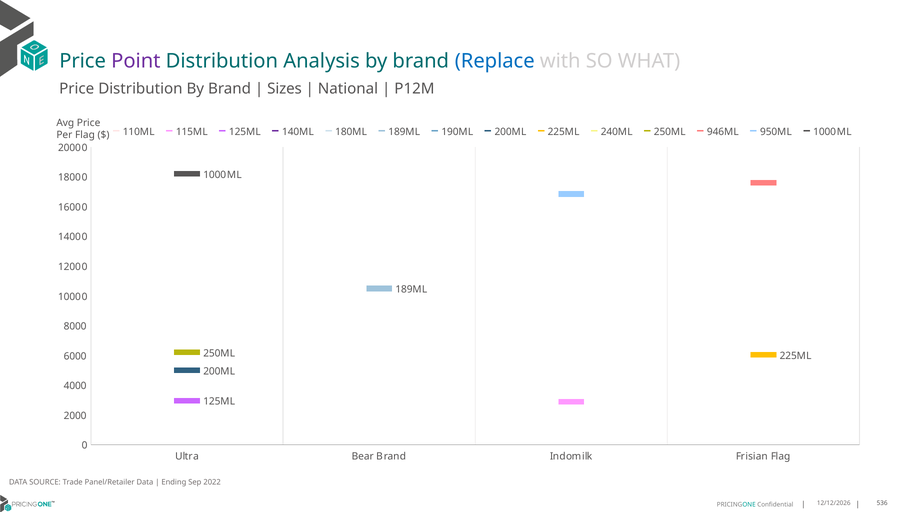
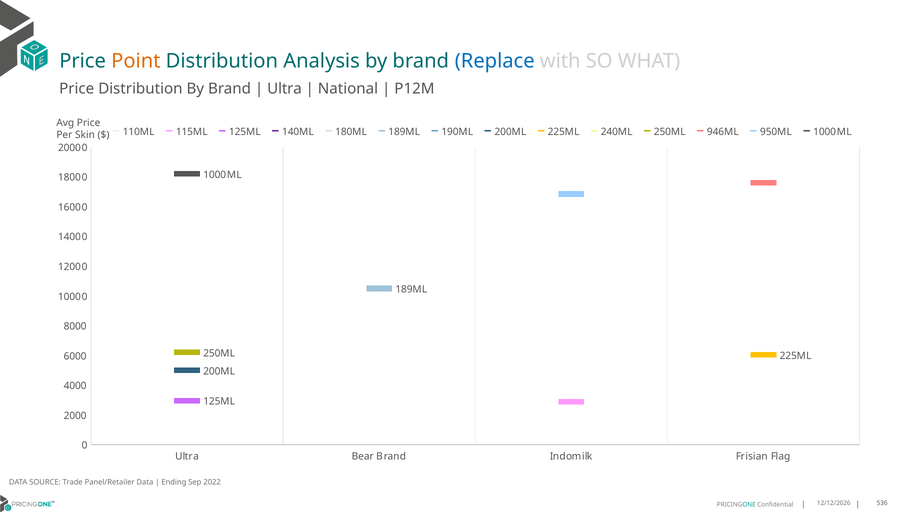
Point colour: purple -> orange (136, 61)
Sizes: Sizes -> Ultra (285, 89)
Per Flag: Flag -> Skin (85, 135)
